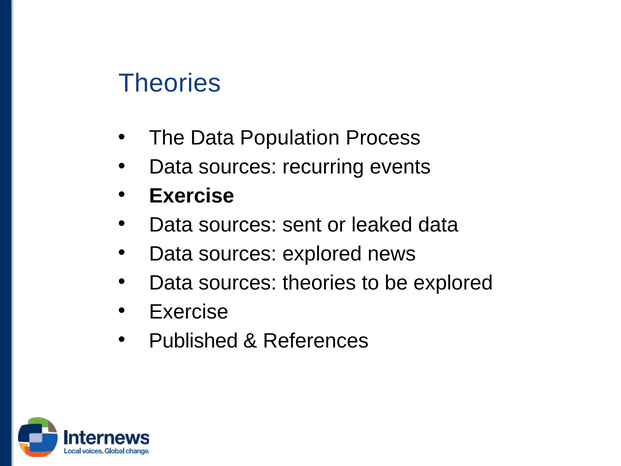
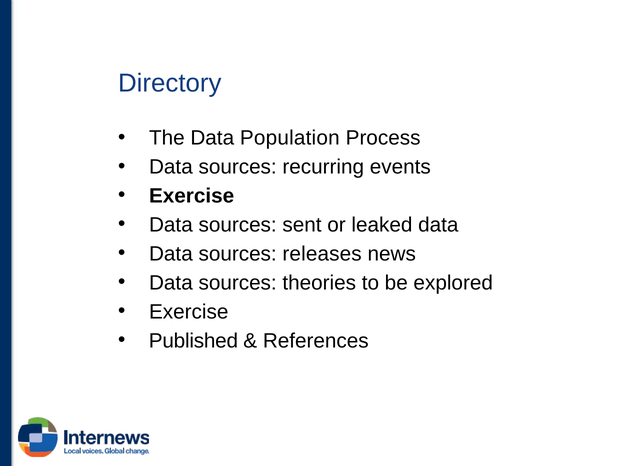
Theories: Theories -> Directory (170, 83)
sources explored: explored -> releases (322, 254)
